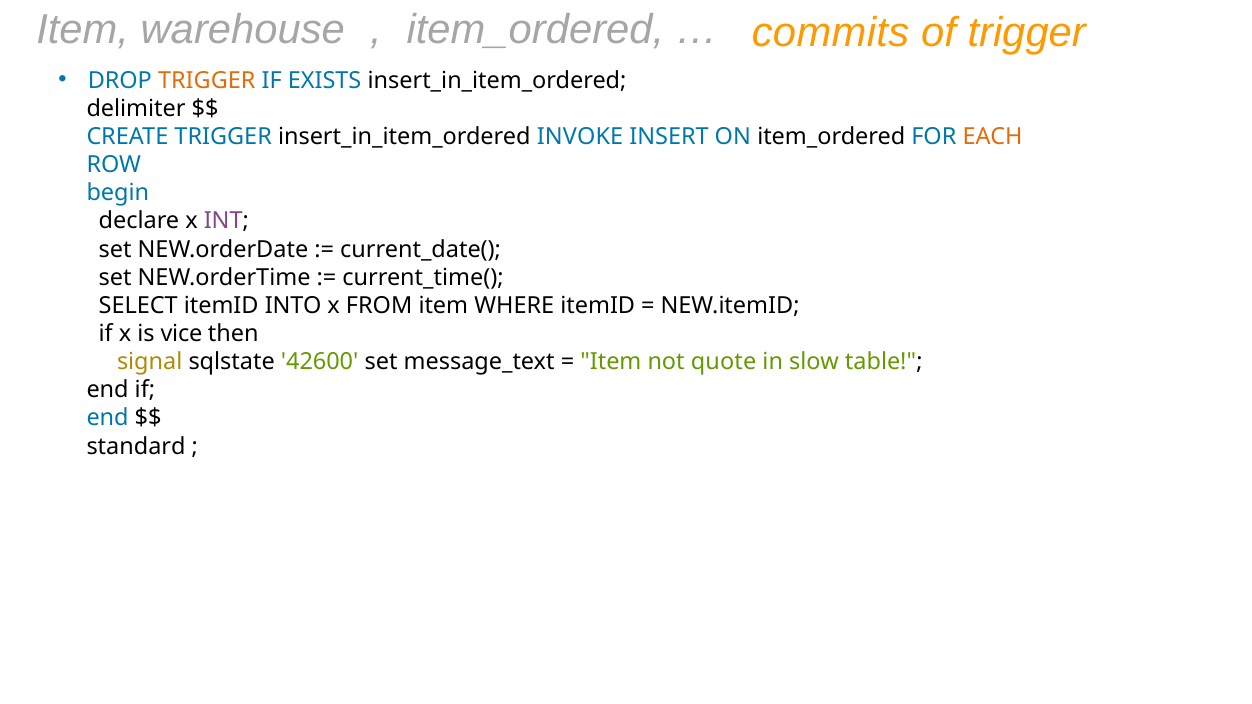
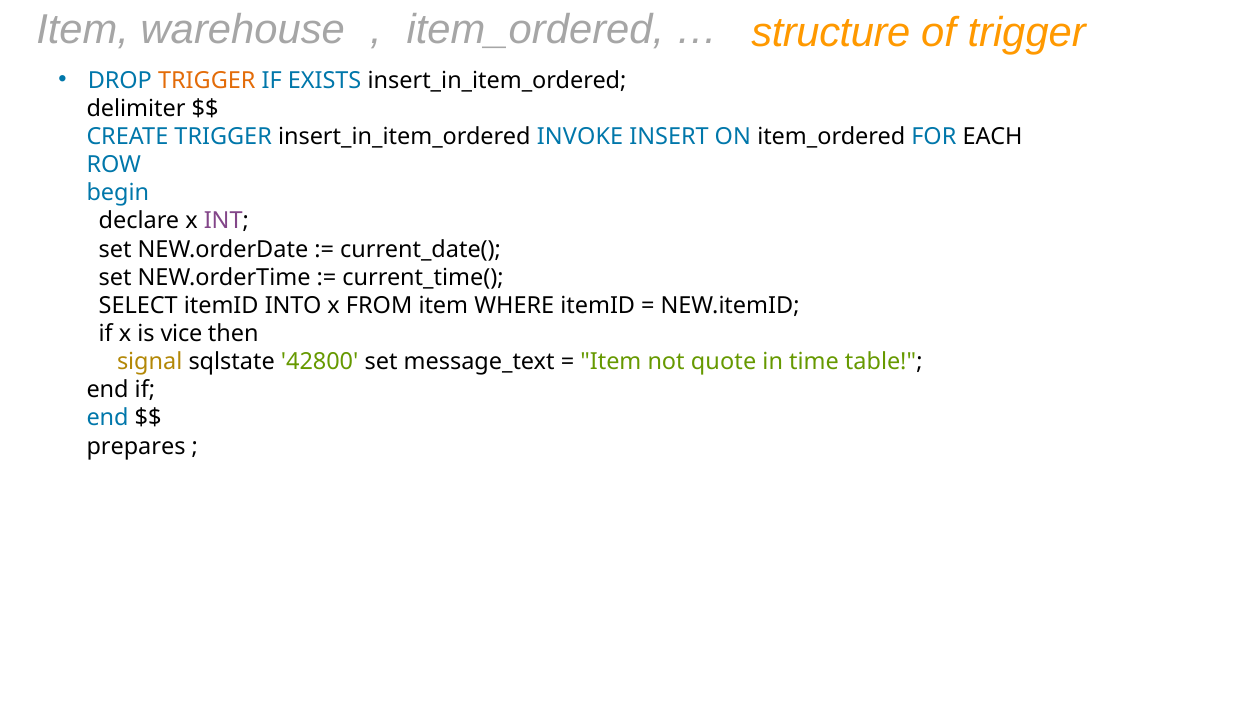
commits: commits -> structure (831, 33)
EACH colour: orange -> black (993, 137)
42600: 42600 -> 42800 (320, 362)
slow: slow -> time (814, 362)
standard: standard -> prepares (136, 447)
